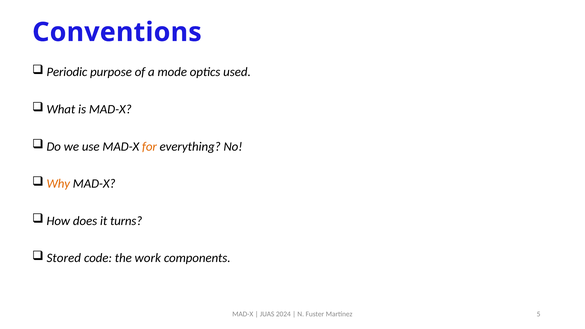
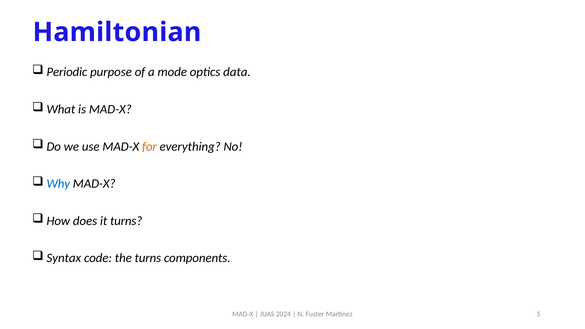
Conventions: Conventions -> Hamiltonian (117, 32)
used: used -> data (237, 72)
Why colour: orange -> blue (58, 184)
Stored: Stored -> Syntax (64, 258)
the work: work -> turns (148, 258)
